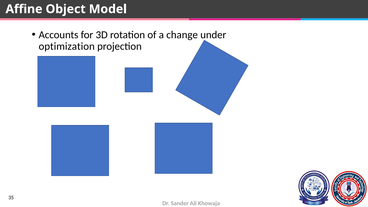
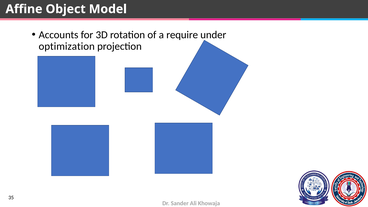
change: change -> require (182, 35)
